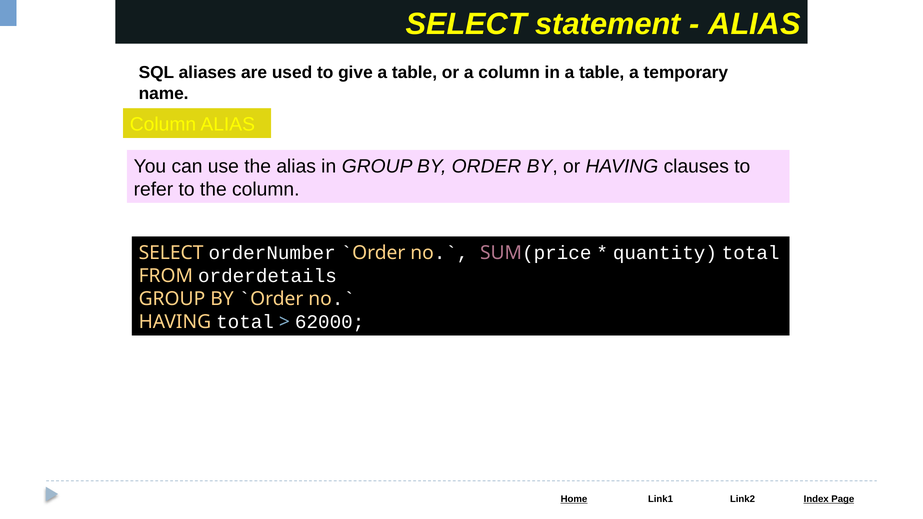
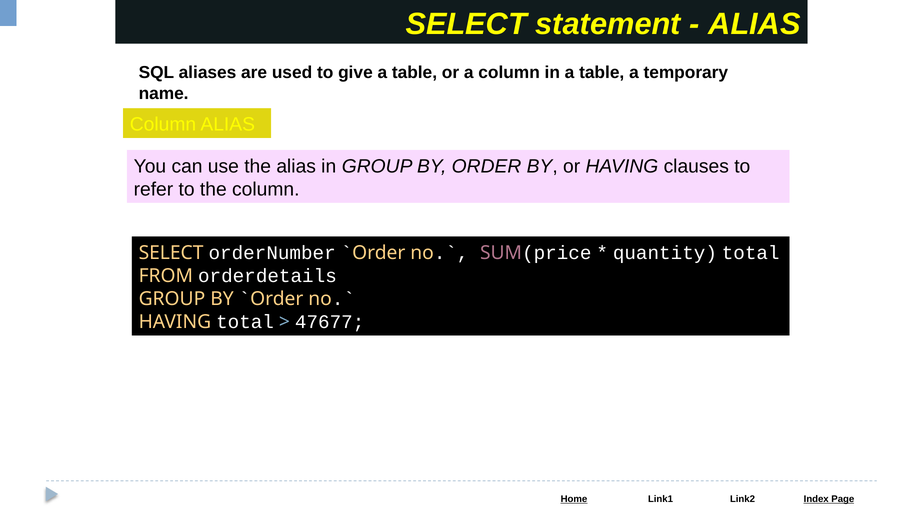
62000: 62000 -> 47677 (330, 322)
